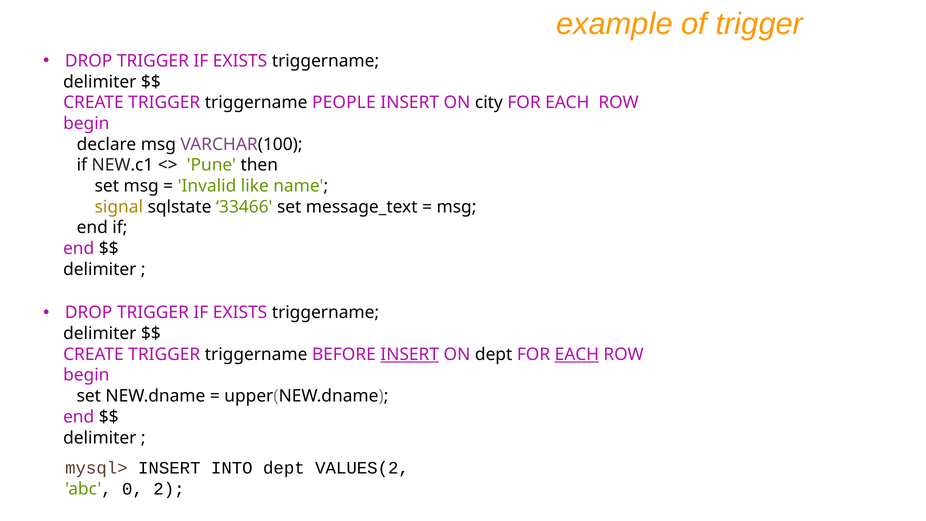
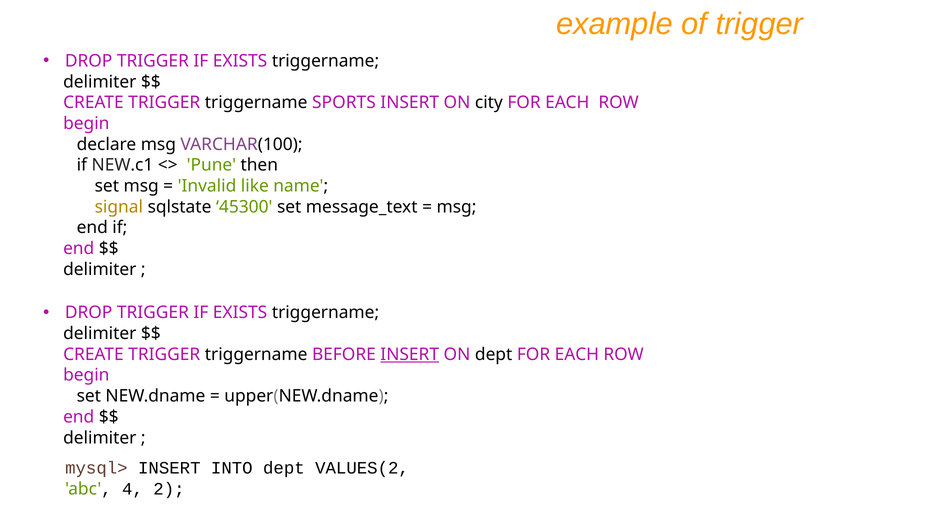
PEOPLE: PEOPLE -> SPORTS (344, 103)
33466: 33466 -> 45300 (244, 207)
EACH underline: present -> none (577, 354)
0: 0 -> 4 (133, 489)
